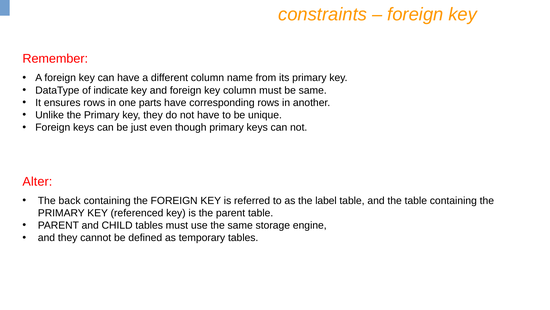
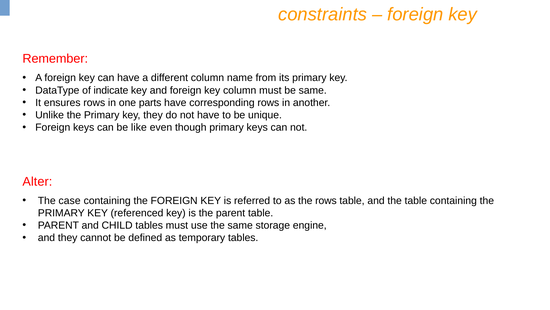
just: just -> like (139, 127)
back: back -> case (70, 200)
the label: label -> rows (326, 200)
